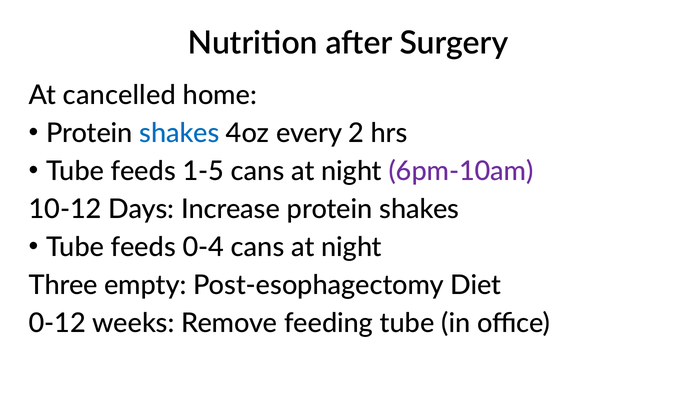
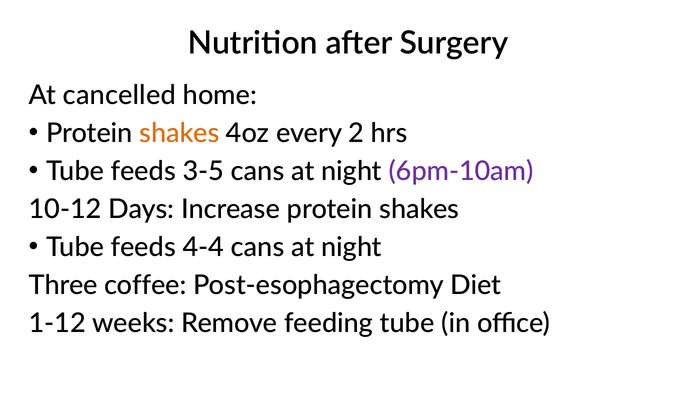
shakes colour: blue -> orange (179, 133)
1-5: 1-5 -> 3-5 (203, 171)
0-4: 0-4 -> 4-4 (203, 247)
empty: empty -> coffee (145, 285)
0-12: 0-12 -> 1-12 (57, 323)
